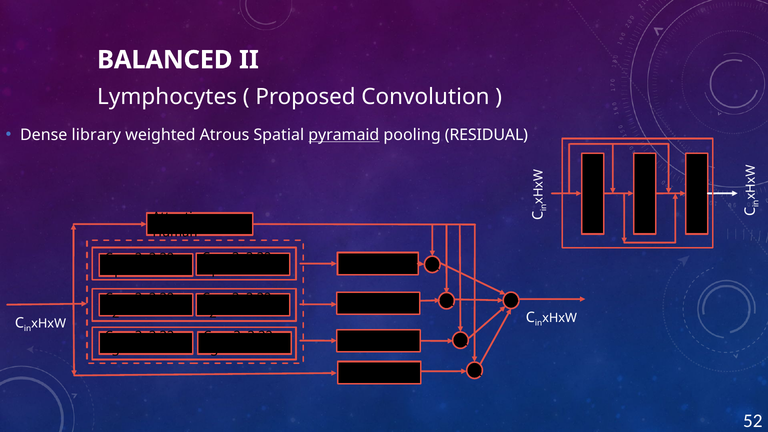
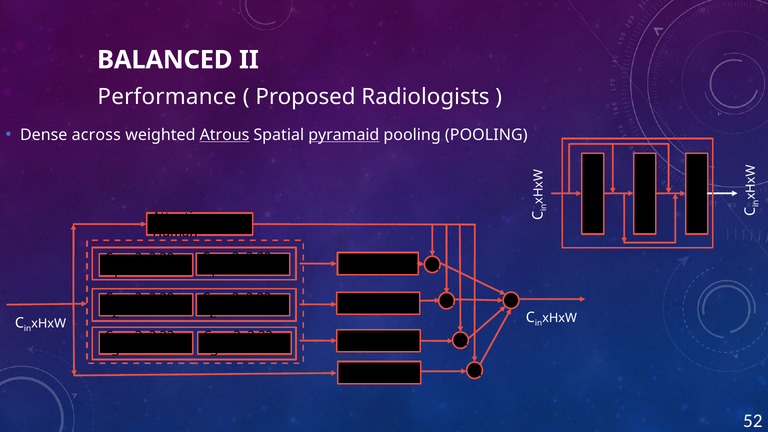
Lymphocytes: Lymphocytes -> Performance (167, 97)
Convolution: Convolution -> Radiologists (425, 97)
library: library -> across (96, 135)
Atrous underline: none -> present (224, 135)
pooling RESIDUAL: RESIDUAL -> POOLING (486, 135)
